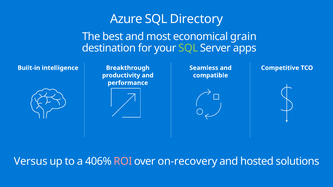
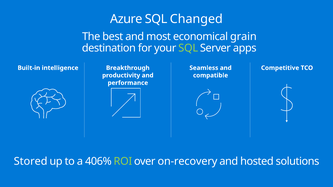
Directory: Directory -> Changed (196, 19)
Versus: Versus -> Stored (31, 162)
ROI colour: pink -> light green (123, 162)
